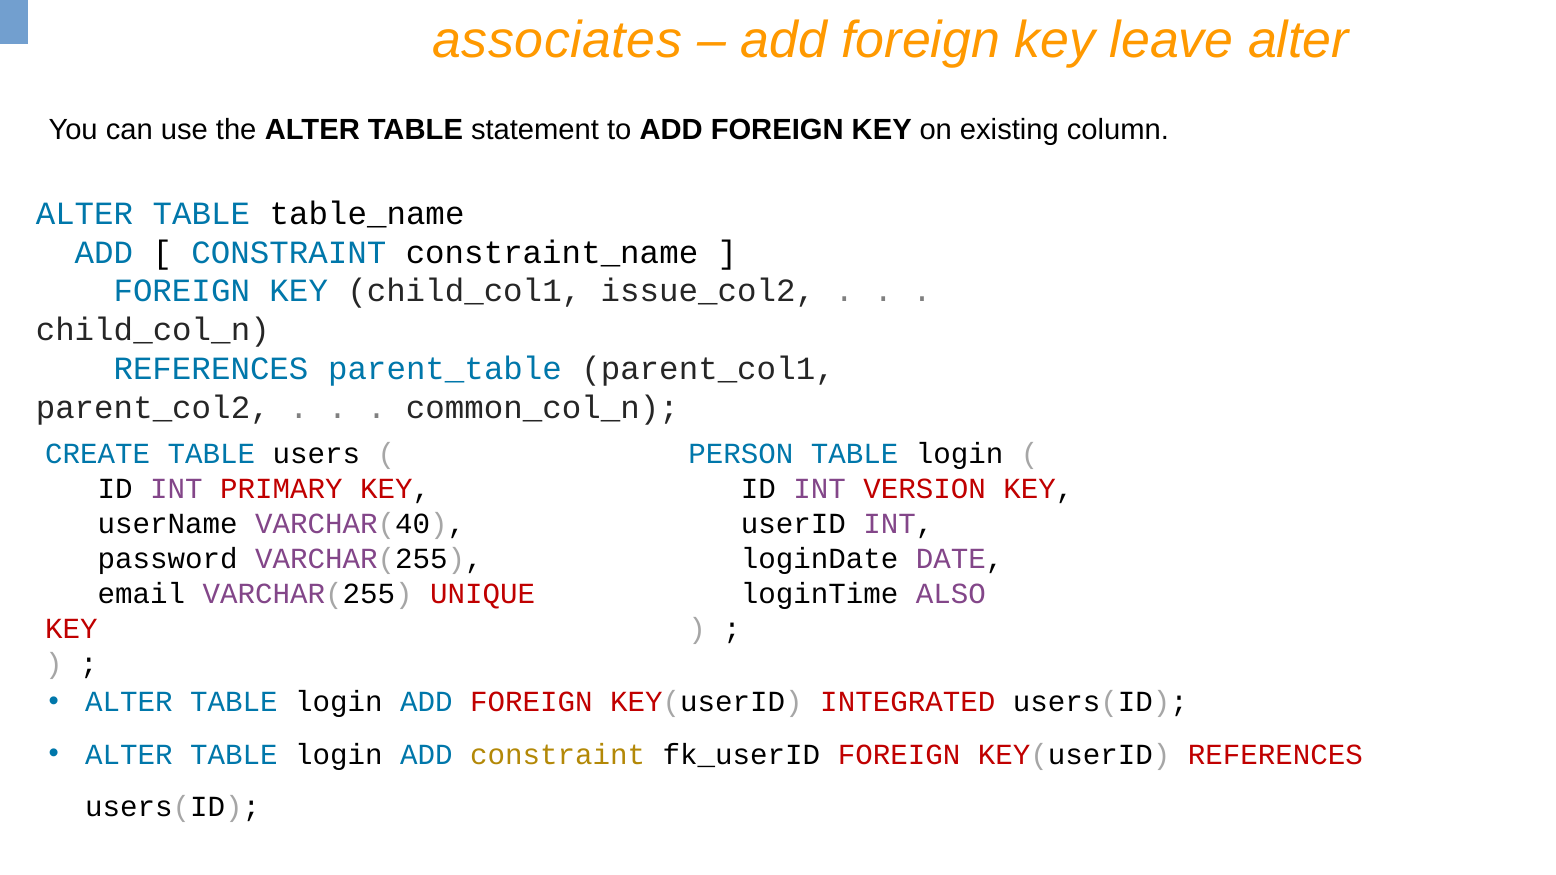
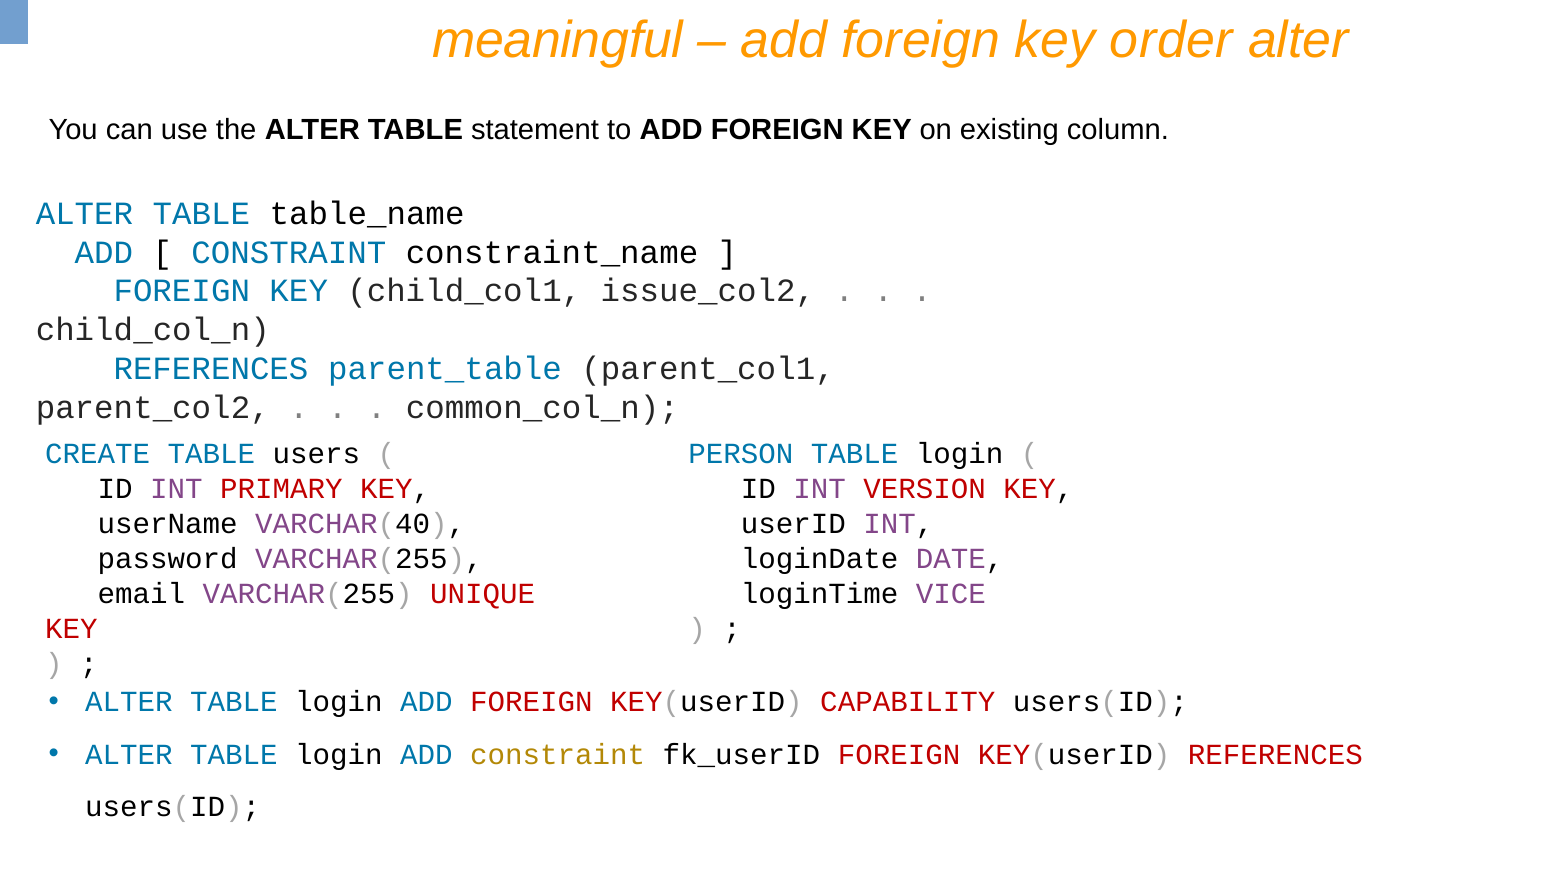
associates: associates -> meaningful (558, 40)
leave: leave -> order (1171, 40)
ALSO: ALSO -> VICE (951, 594)
INTEGRATED: INTEGRATED -> CAPABILITY (908, 702)
